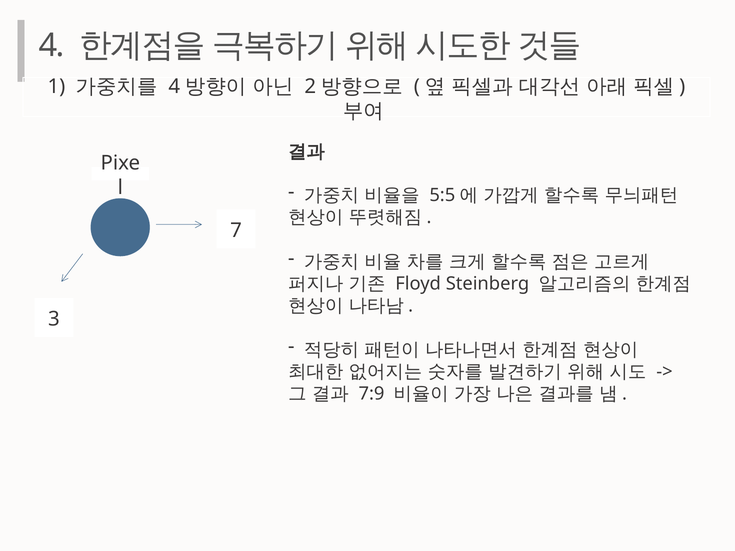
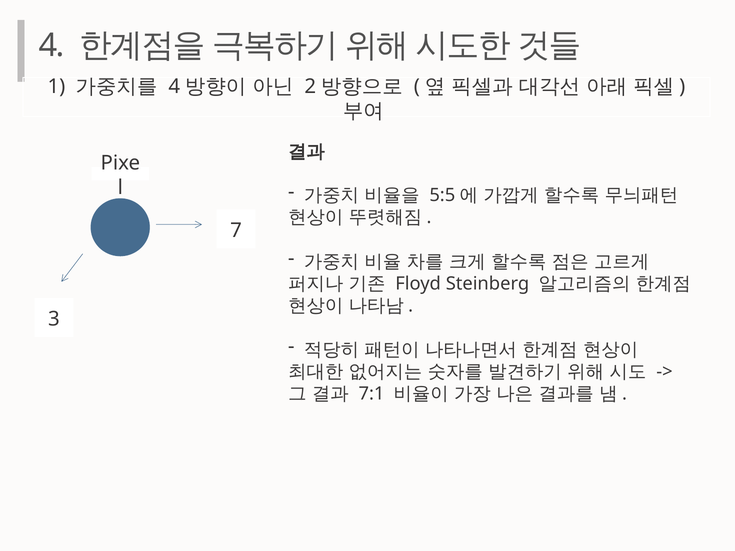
7:9: 7:9 -> 7:1 (372, 394)
